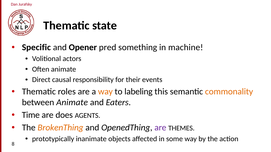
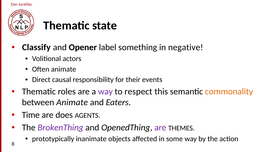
Specific: Specific -> Classify (36, 47)
pred: pred -> label (108, 47)
machine: machine -> negative (186, 47)
way colour: orange -> purple (105, 92)
labeling: labeling -> respect (138, 92)
BrokenThing colour: orange -> purple (60, 128)
